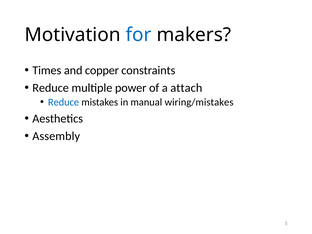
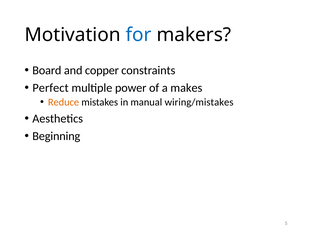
Times: Times -> Board (47, 70)
Reduce: Reduce -> Perfect (51, 88)
attach: attach -> makes (186, 88)
Reduce colour: blue -> orange (64, 102)
Assembly: Assembly -> Beginning (56, 136)
